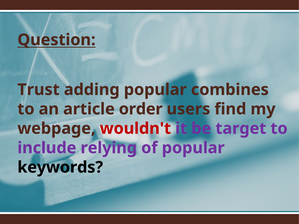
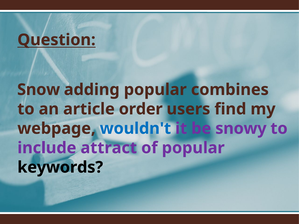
Trust: Trust -> Snow (39, 90)
wouldn't colour: red -> blue (135, 129)
target: target -> snowy (241, 129)
relying: relying -> attract (109, 148)
